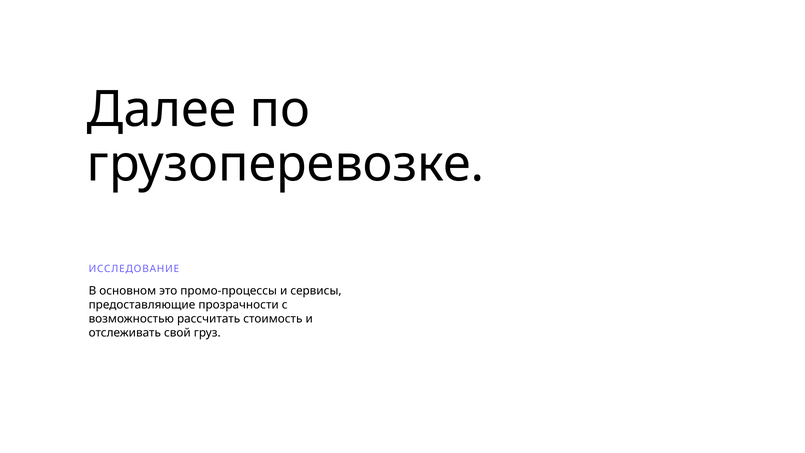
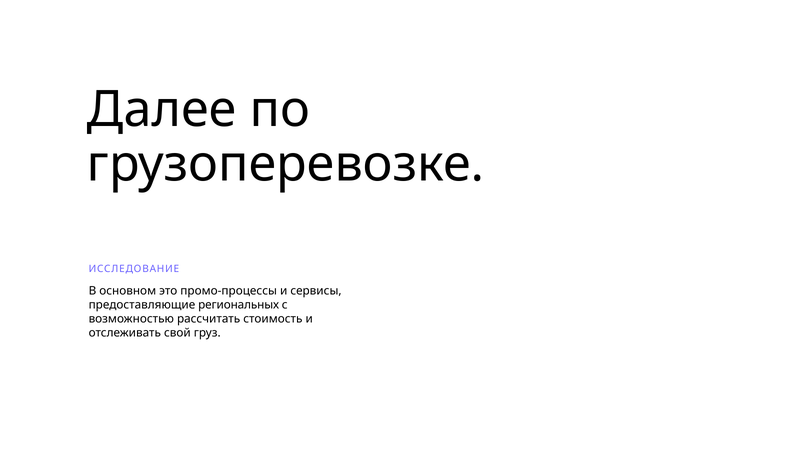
прозрачности: прозрачности -> региональных (239, 305)
